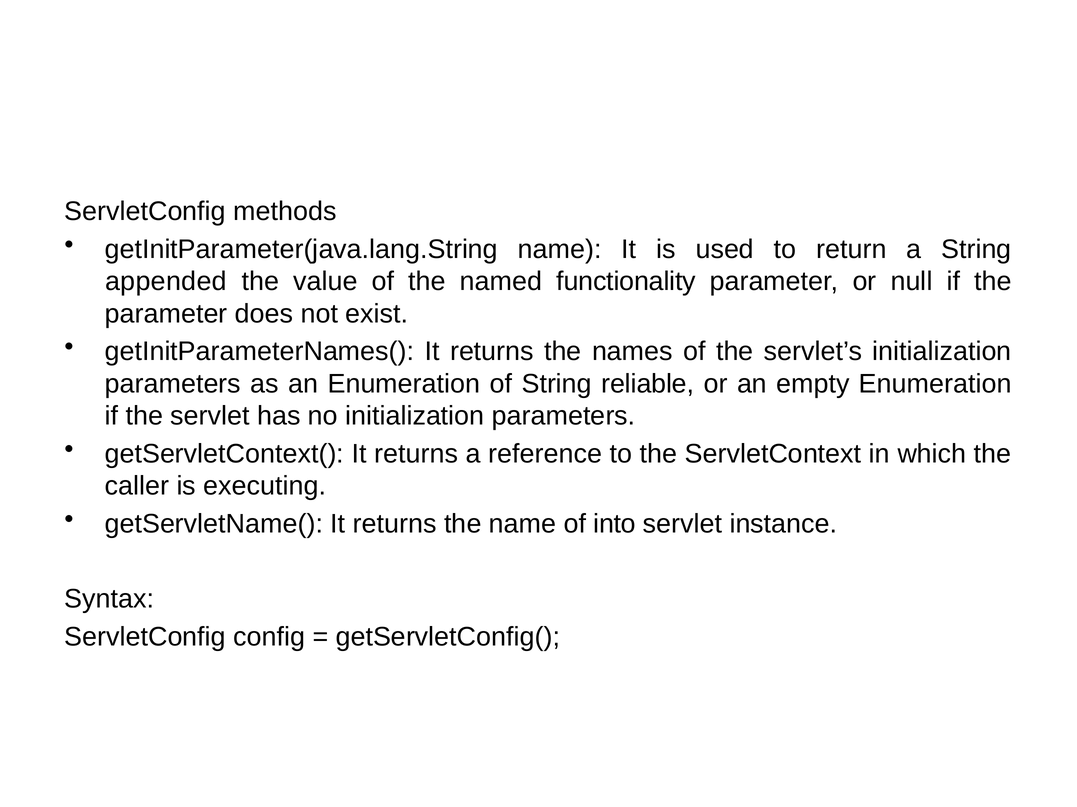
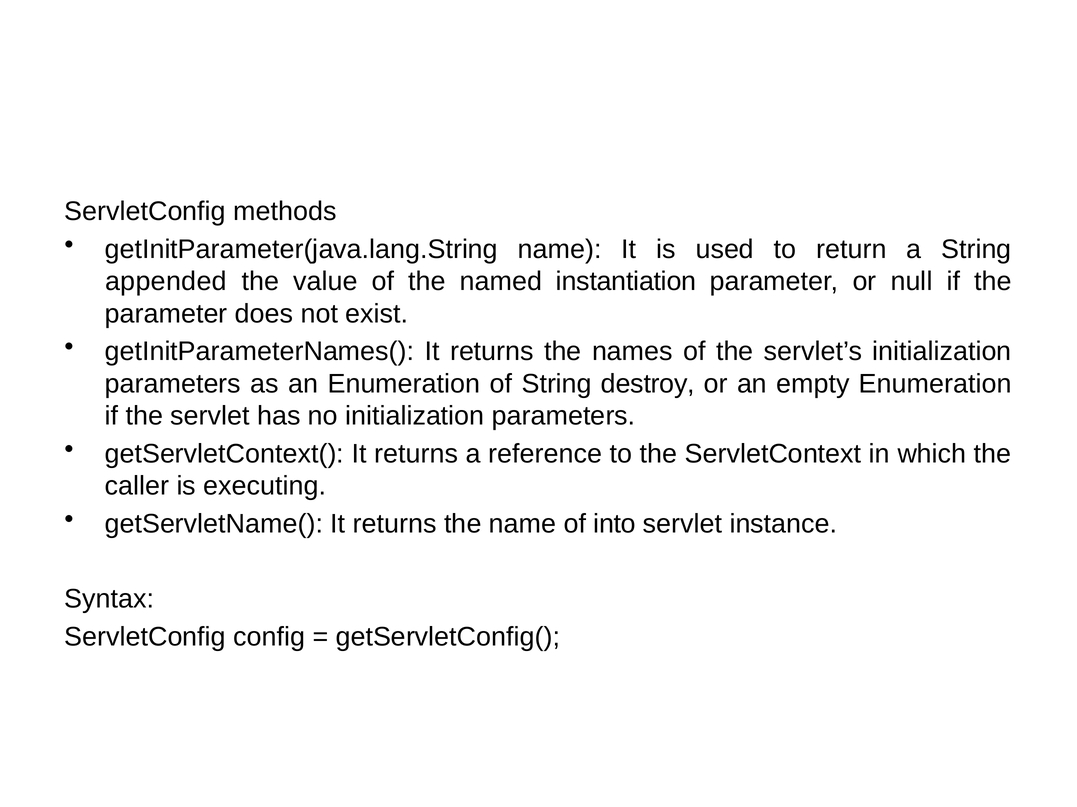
functionality: functionality -> instantiation (626, 282)
reliable: reliable -> destroy (648, 384)
